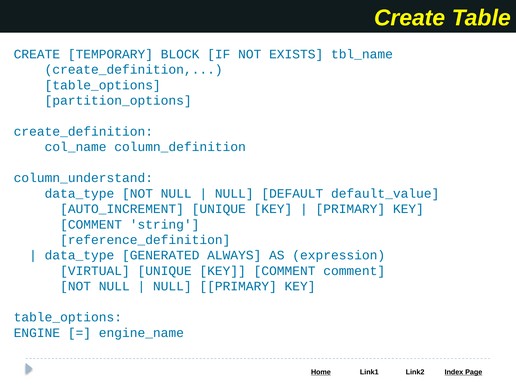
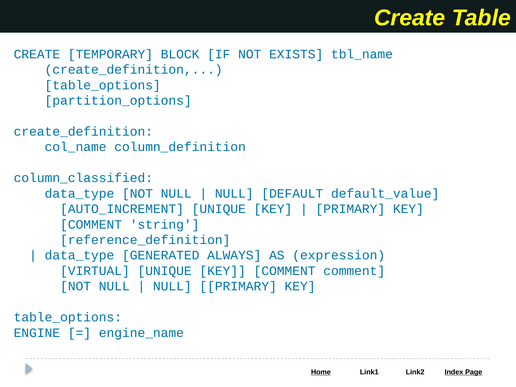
column_understand: column_understand -> column_classified (83, 178)
